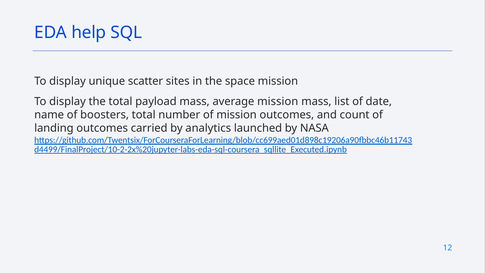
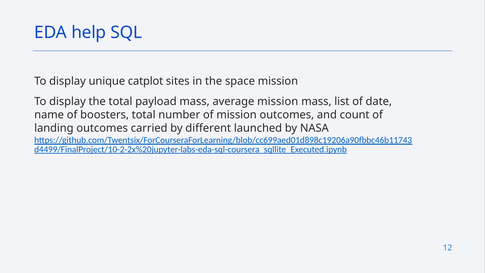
scatter: scatter -> catplot (146, 81)
analytics: analytics -> different (208, 128)
